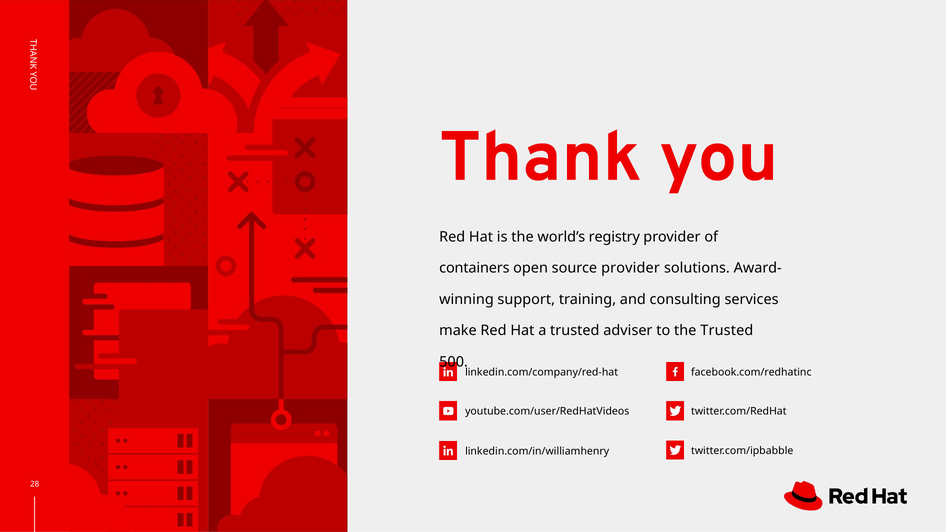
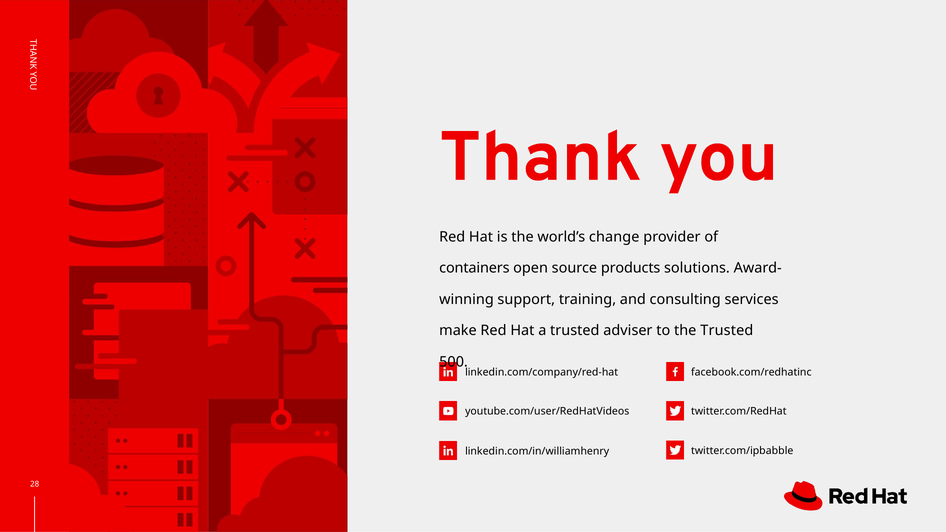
registry: registry -> change (614, 237)
source provider: provider -> products (631, 268)
